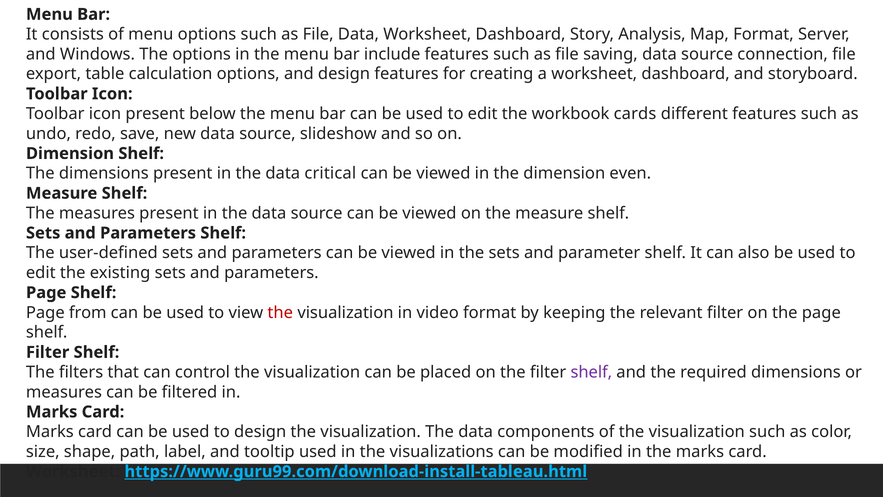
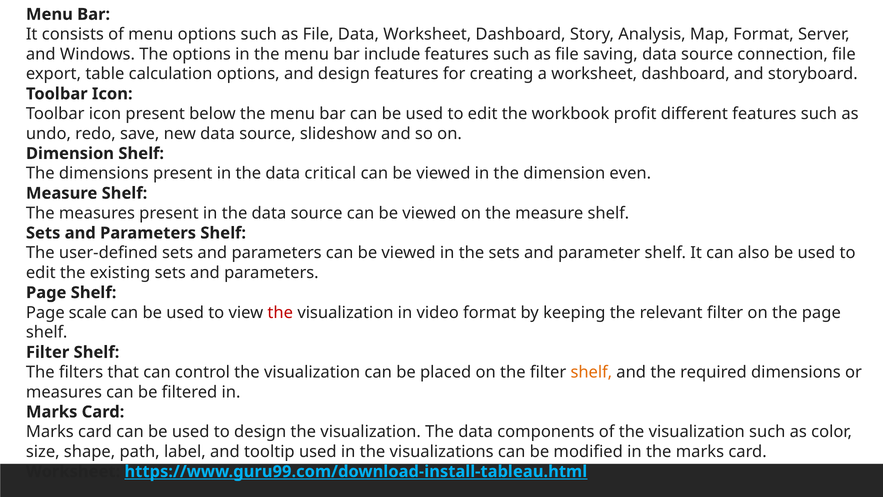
cards: cards -> profit (635, 114)
from: from -> scale (88, 312)
shelf colour: purple -> orange (591, 372)
